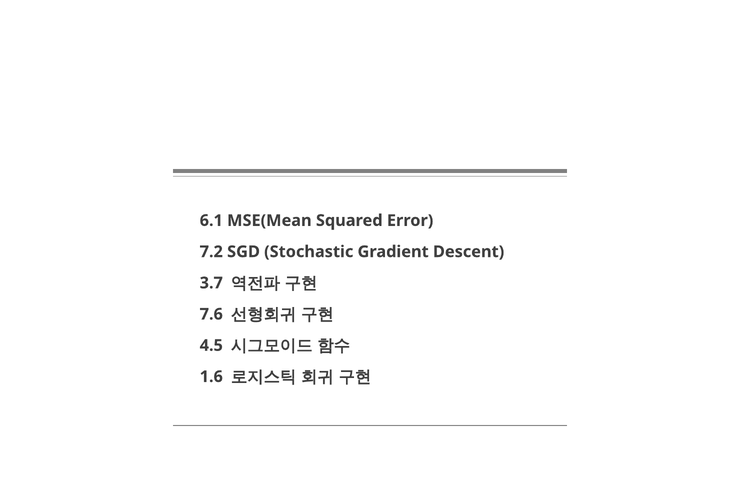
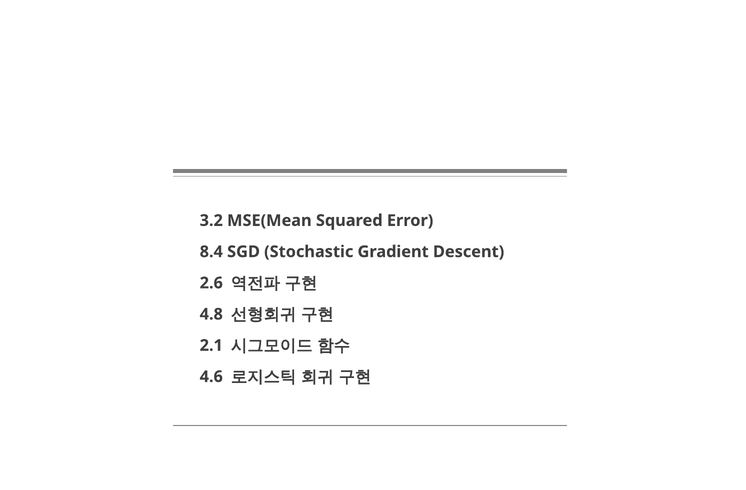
6.1: 6.1 -> 3.2 (211, 221)
7.2: 7.2 -> 8.4 (211, 252)
3.7: 3.7 -> 2.6 (211, 283)
7.6: 7.6 -> 4.8 (211, 314)
4.5: 4.5 -> 2.1 (211, 345)
1.6: 1.6 -> 4.6 (211, 377)
